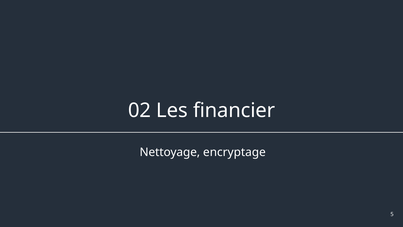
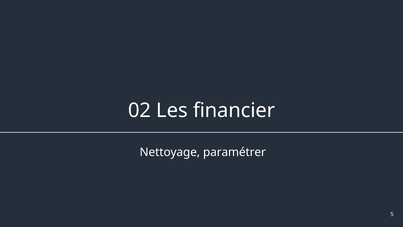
encryptage: encryptage -> paramétrer (234, 152)
